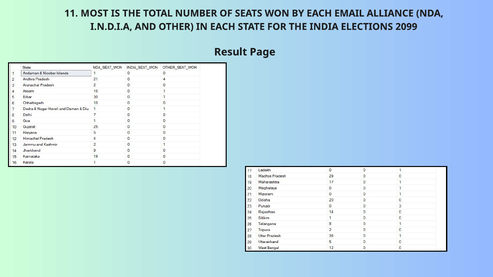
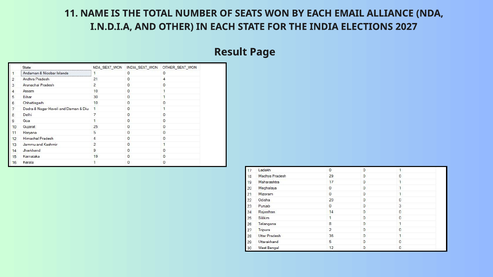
MOST: MOST -> NAME (95, 13)
2099: 2099 -> 2027 (406, 27)
